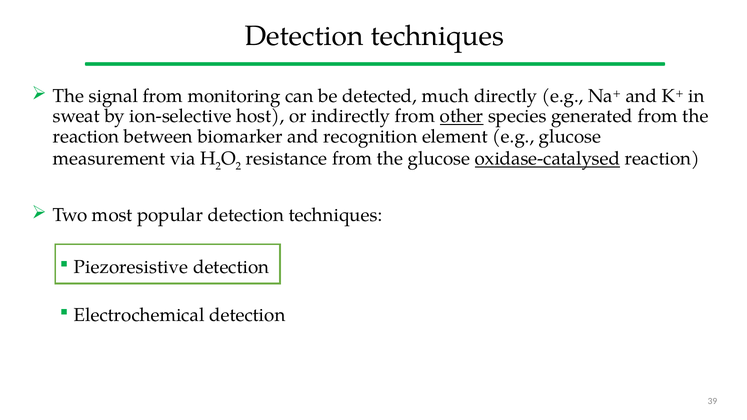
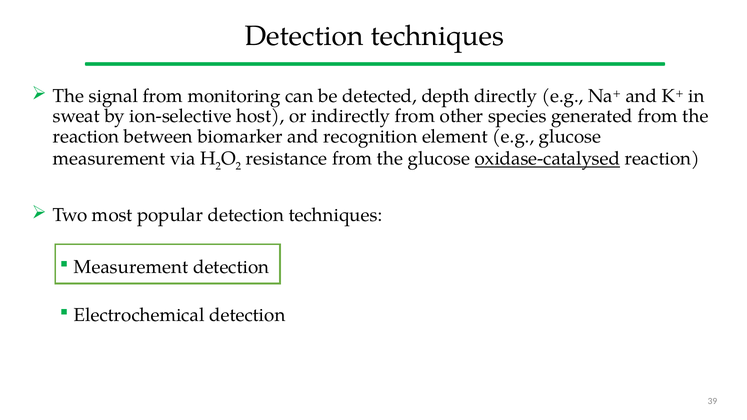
much: much -> depth (446, 96)
other underline: present -> none (462, 116)
Piezoresistive: Piezoresistive -> Measurement (131, 267)
